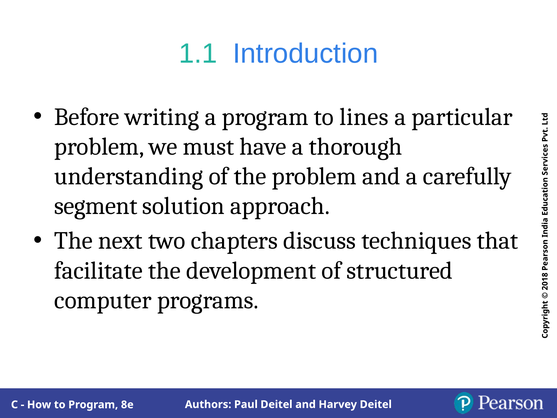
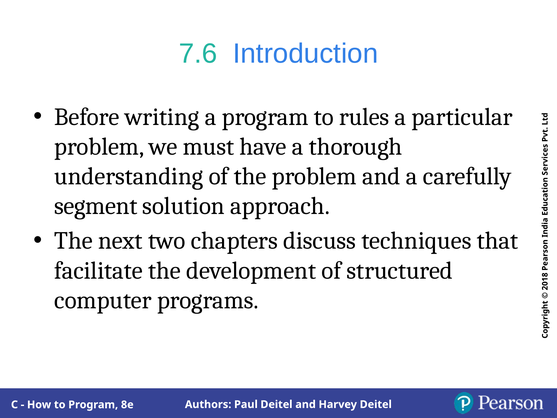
1.1: 1.1 -> 7.6 (198, 53)
lines: lines -> rules (364, 117)
